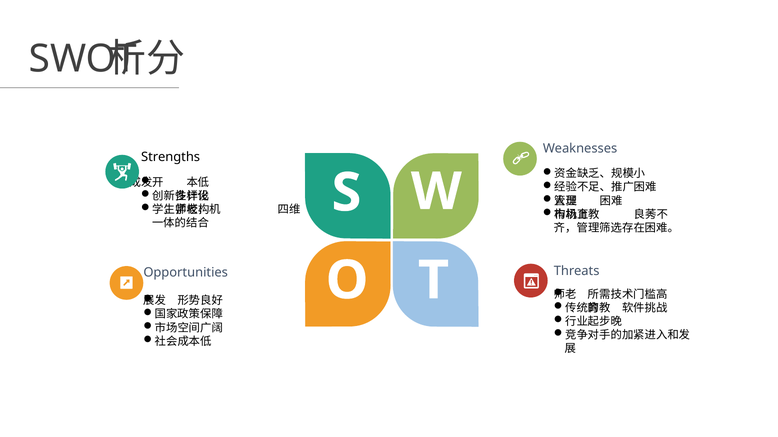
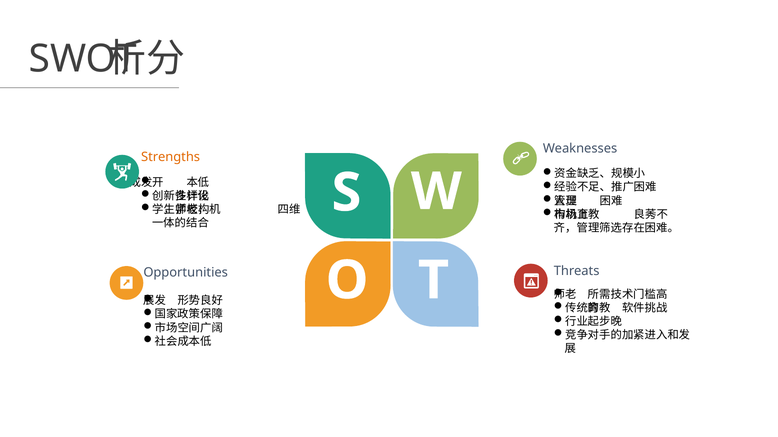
Strengths colour: black -> orange (171, 157)
